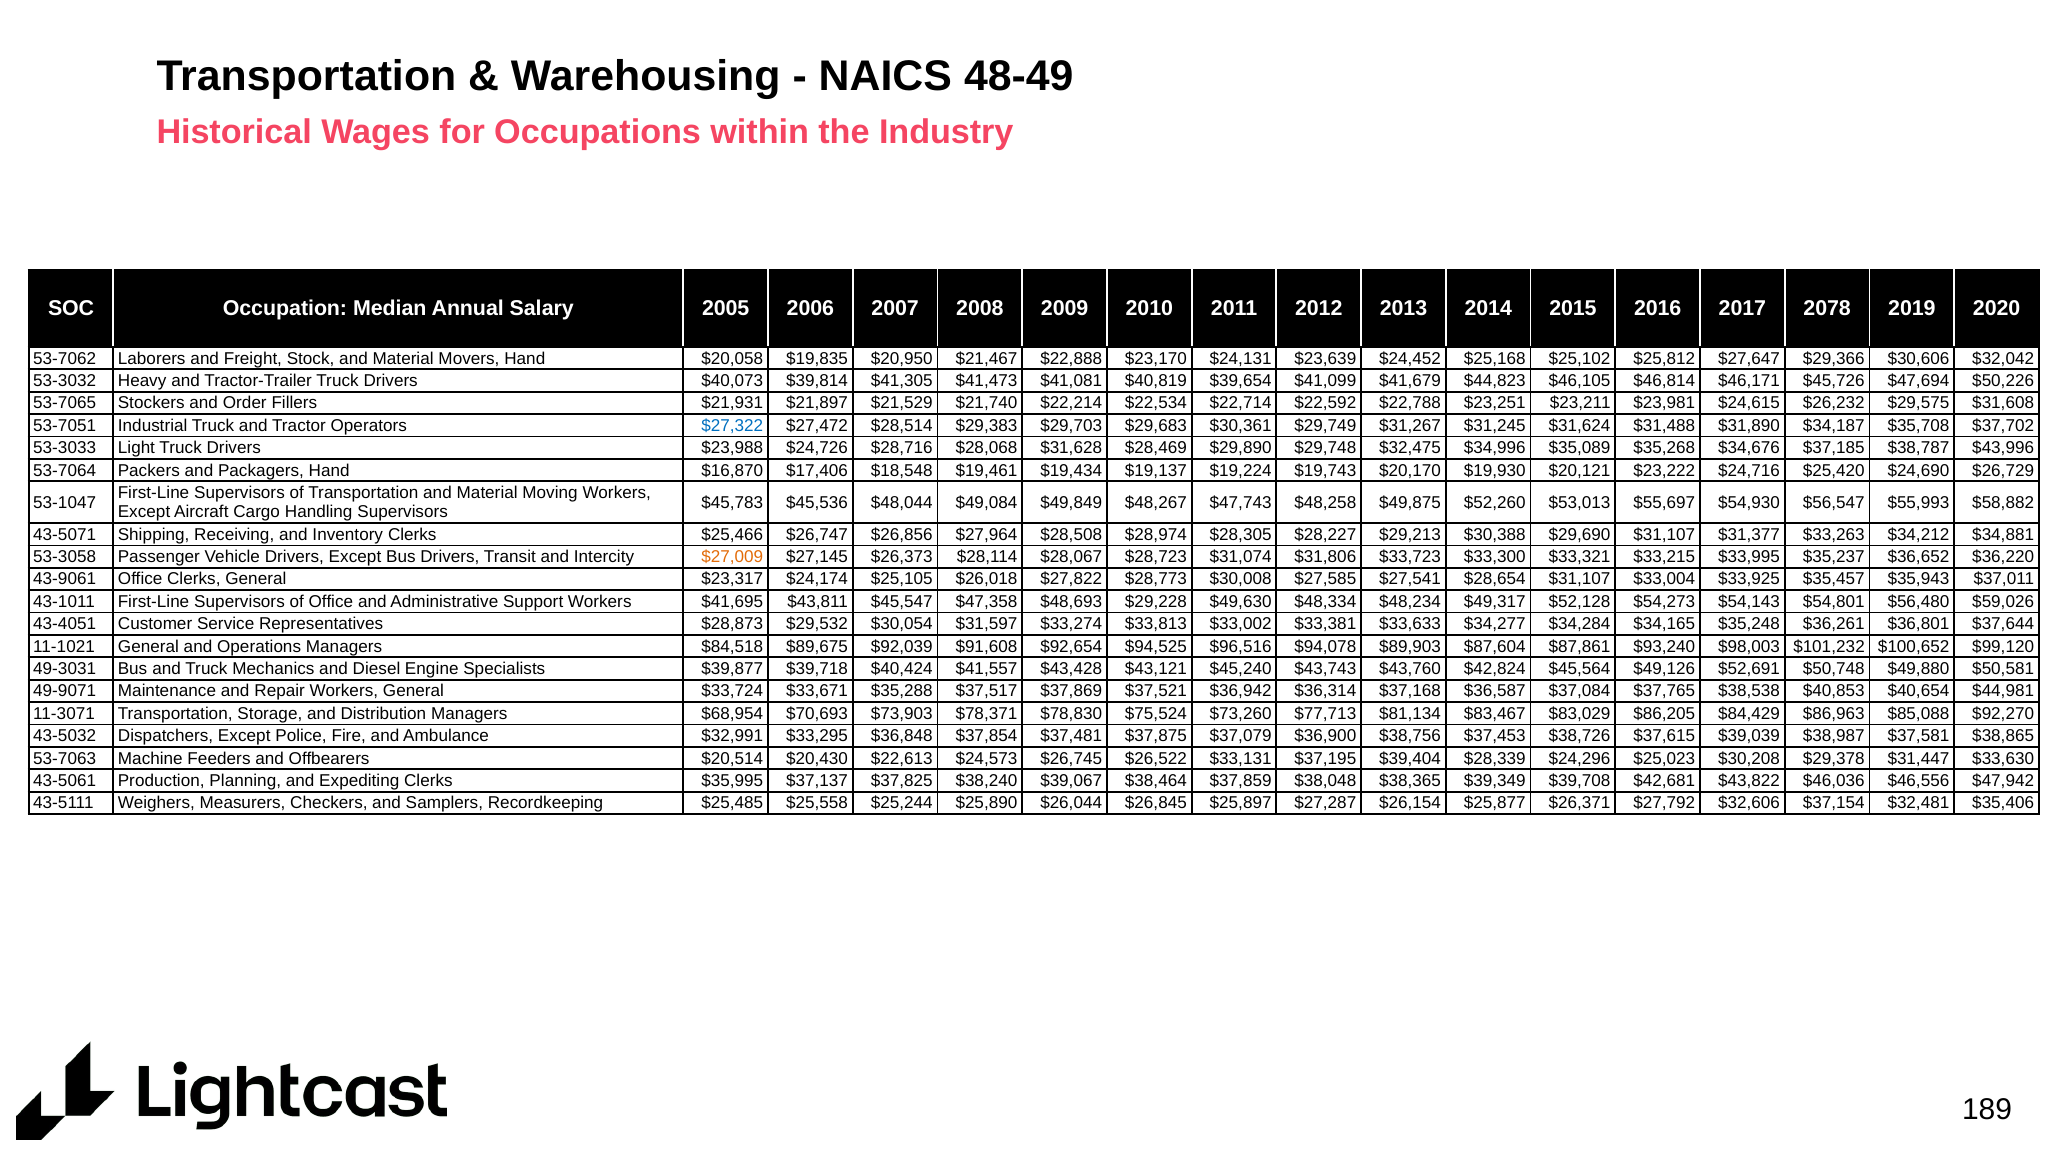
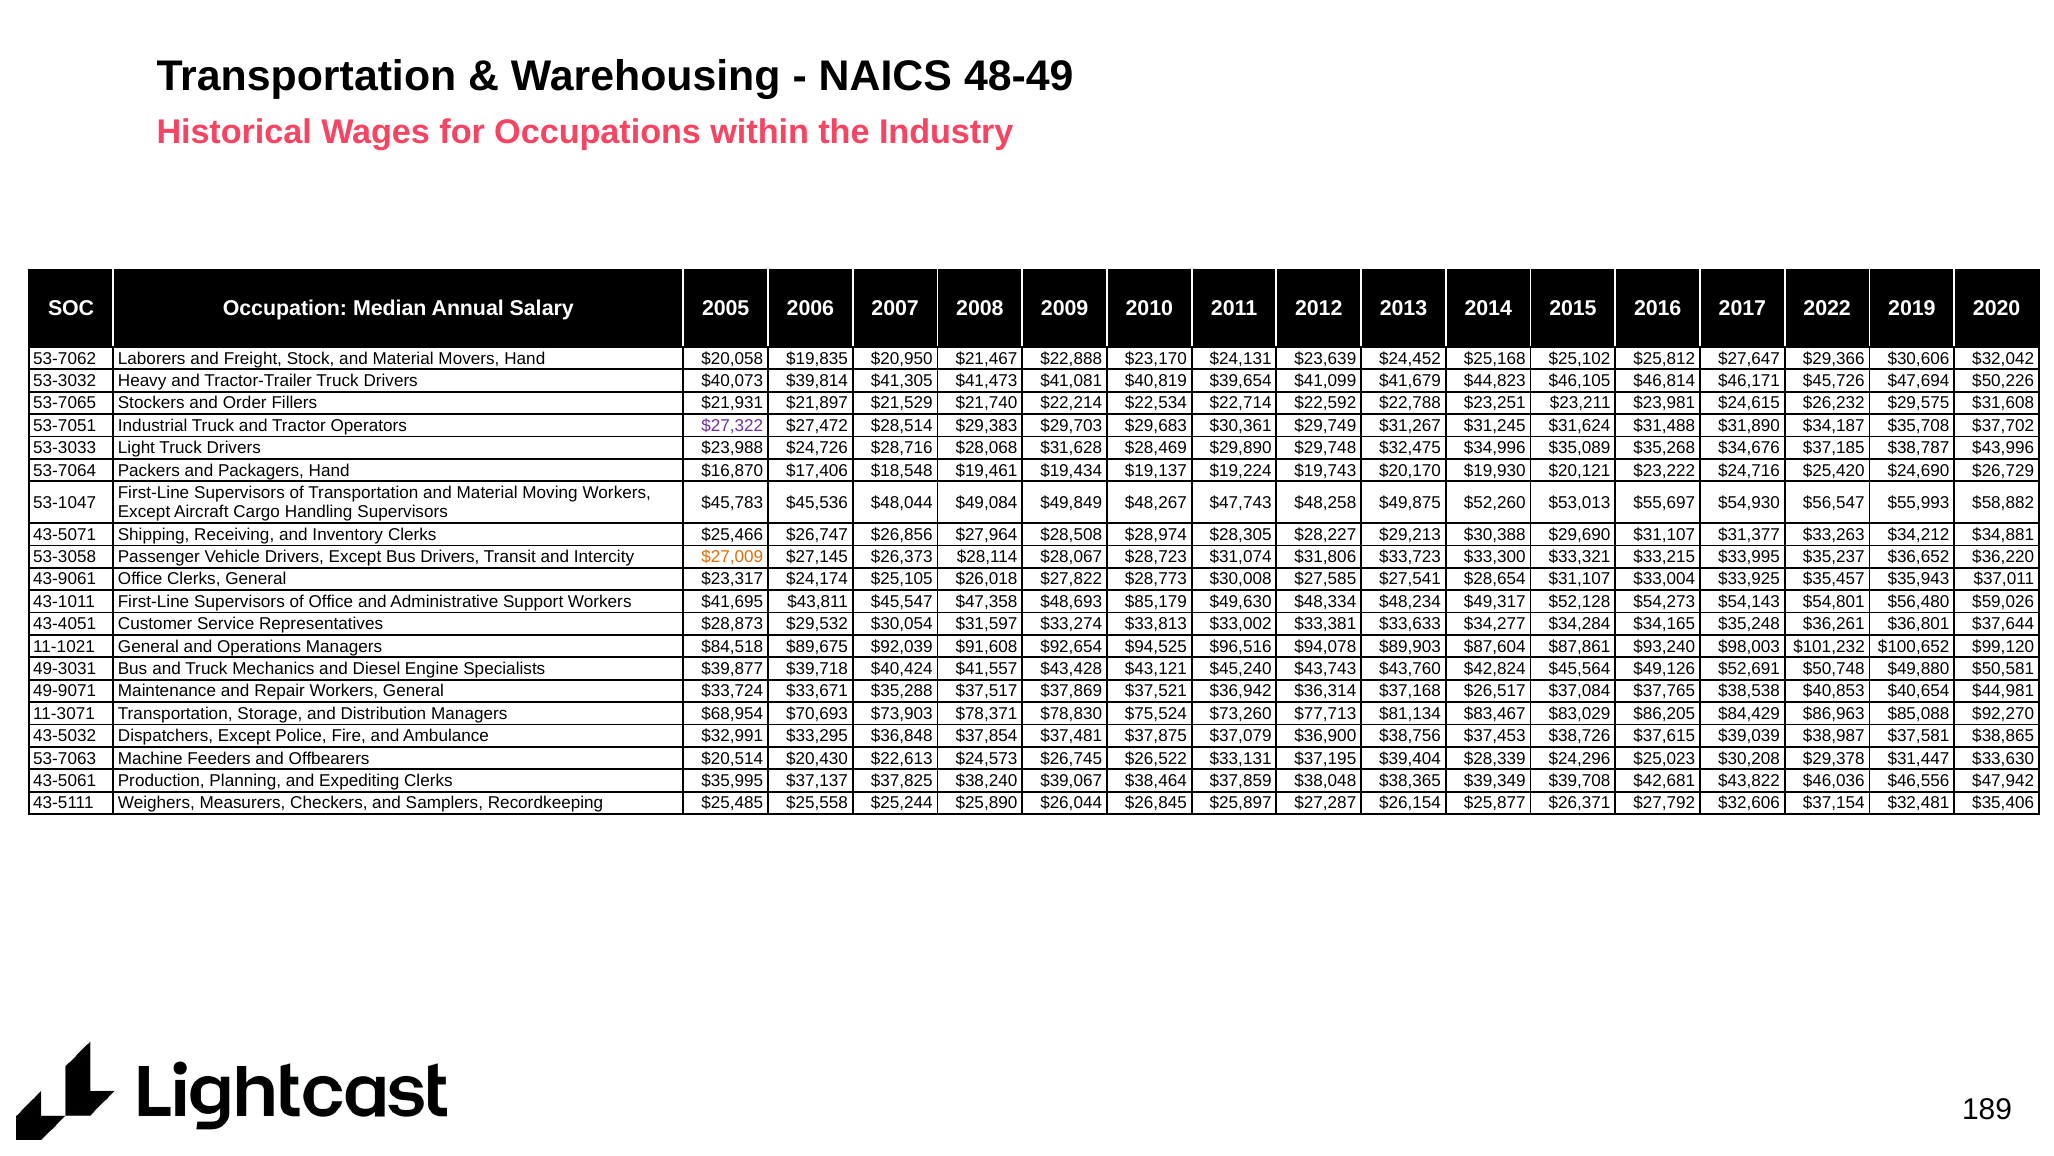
2078: 2078 -> 2022 (1827, 309)
$27,322 colour: blue -> purple (732, 425)
$29,228: $29,228 -> $85,179 (1156, 601)
$36,587: $36,587 -> $26,517 (1495, 691)
